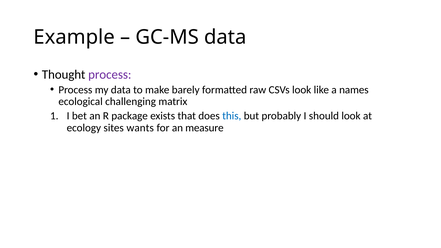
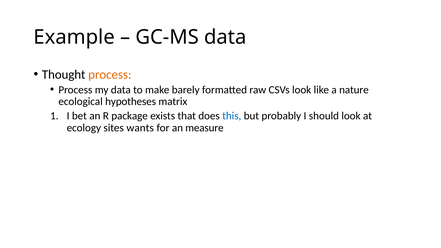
process colour: purple -> orange (110, 75)
names: names -> nature (354, 90)
challenging: challenging -> hypotheses (131, 102)
